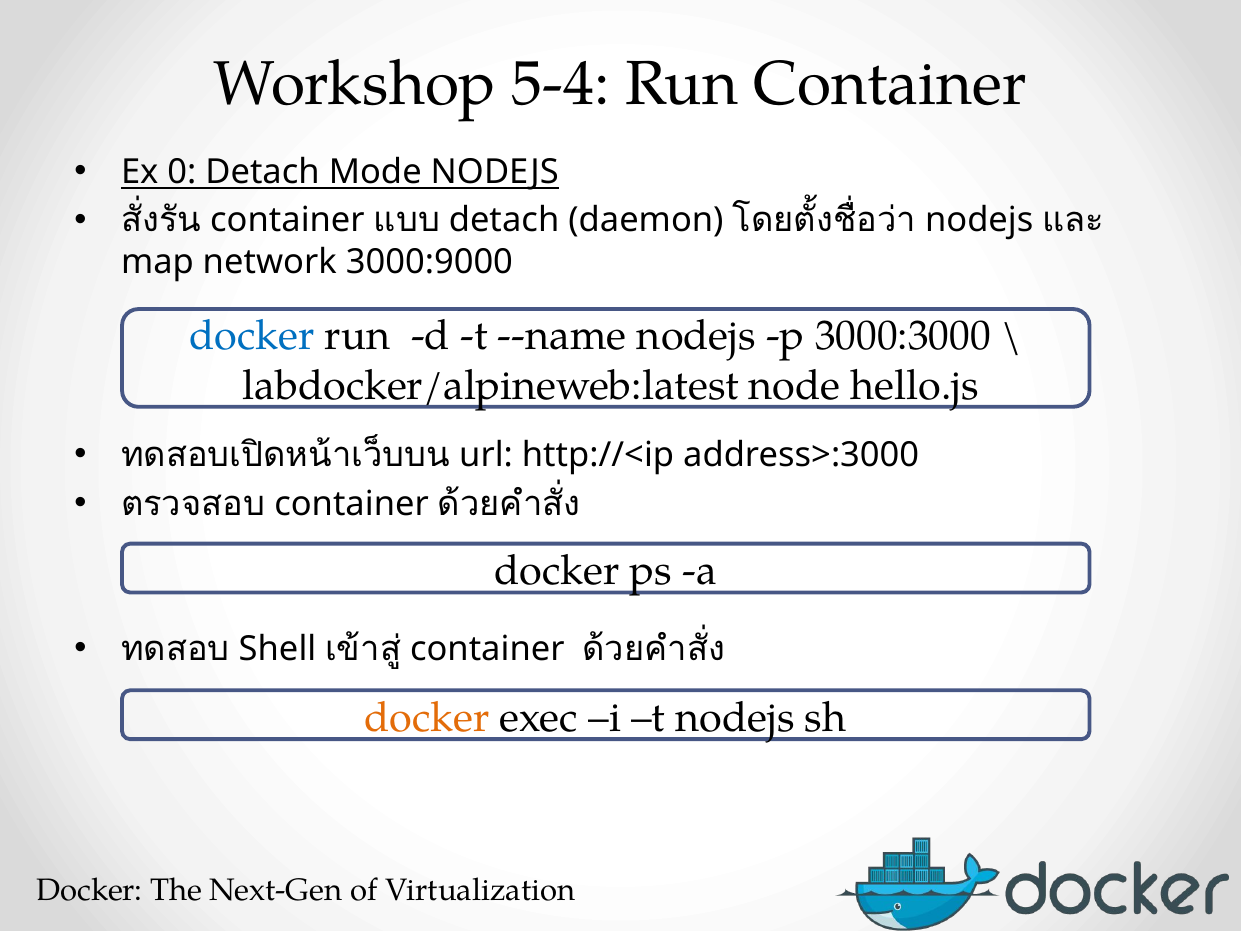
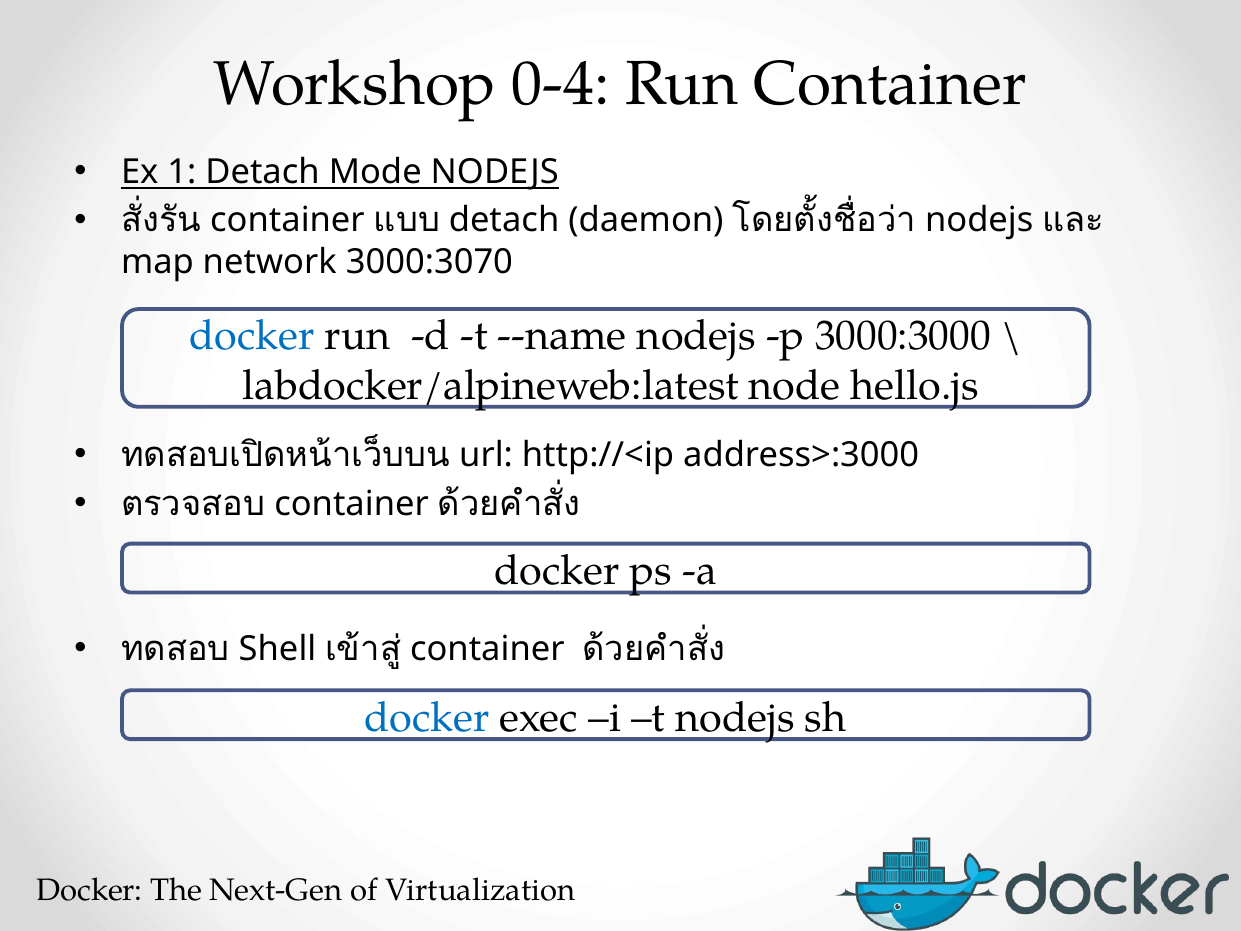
5-4: 5-4 -> 0-4 (561, 84)
0: 0 -> 1 (182, 172)
3000:9000: 3000:9000 -> 3000:3070 (429, 262)
docker colour: orange -> blue (427, 717)
